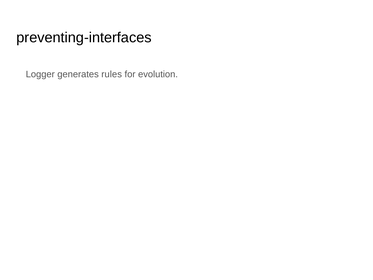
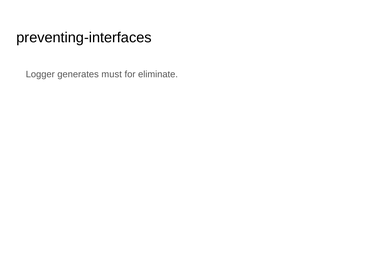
rules: rules -> must (112, 74)
evolution: evolution -> eliminate (158, 74)
